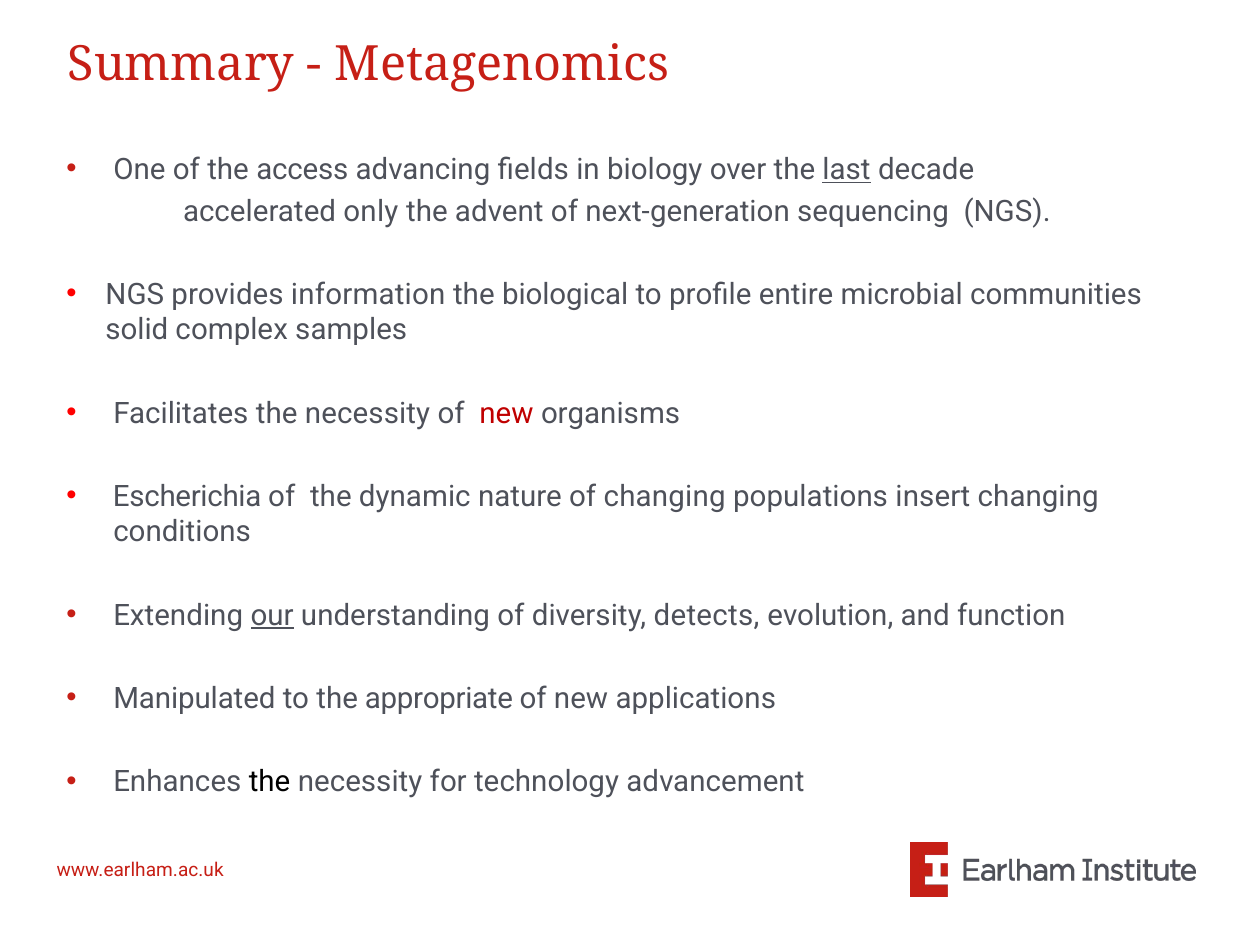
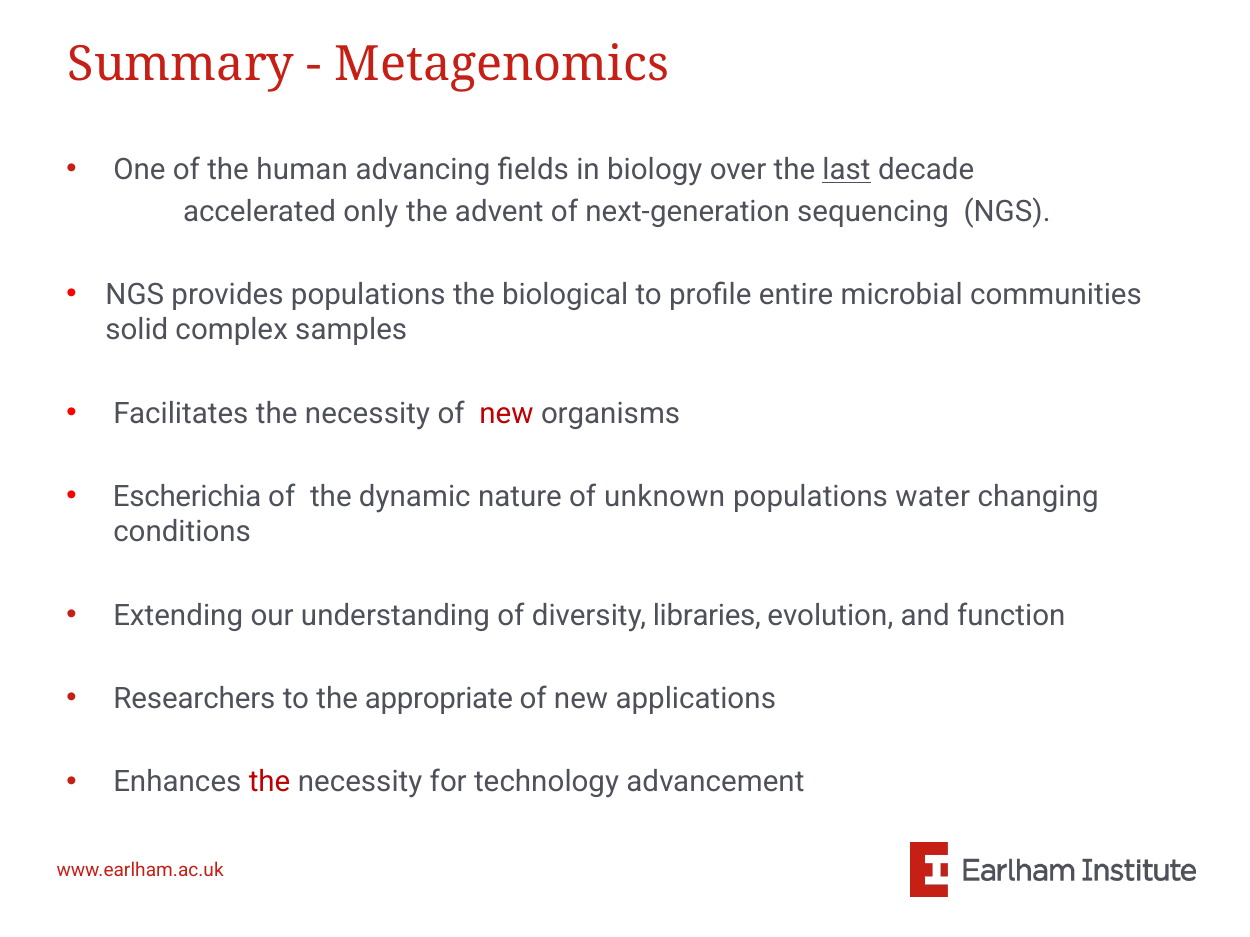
access: access -> human (302, 170)
provides information: information -> populations (368, 295)
of changing: changing -> unknown (665, 497)
insert: insert -> water (933, 497)
our underline: present -> none (272, 616)
detects: detects -> libraries (707, 616)
Manipulated: Manipulated -> Researchers (194, 699)
the colour: black -> red (270, 783)
